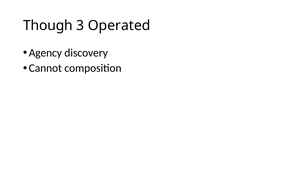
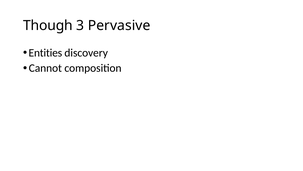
Operated: Operated -> Pervasive (119, 25)
Agency: Agency -> Entities (45, 53)
